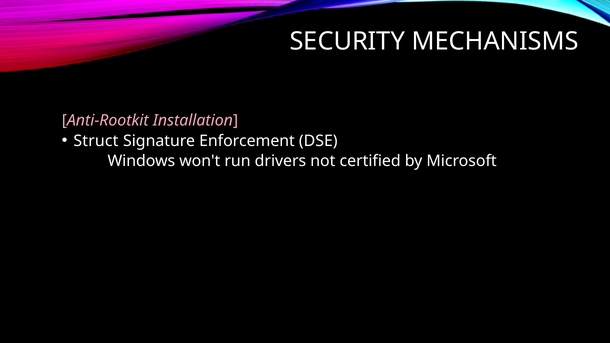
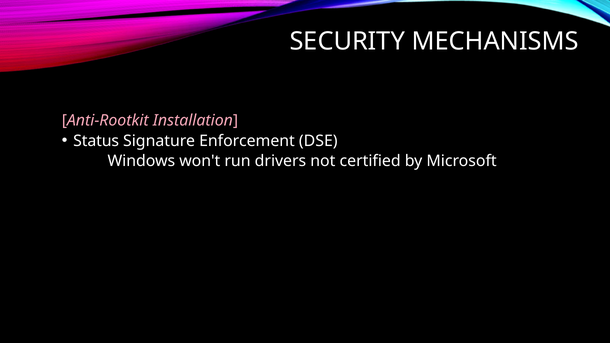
Struct: Struct -> Status (96, 141)
